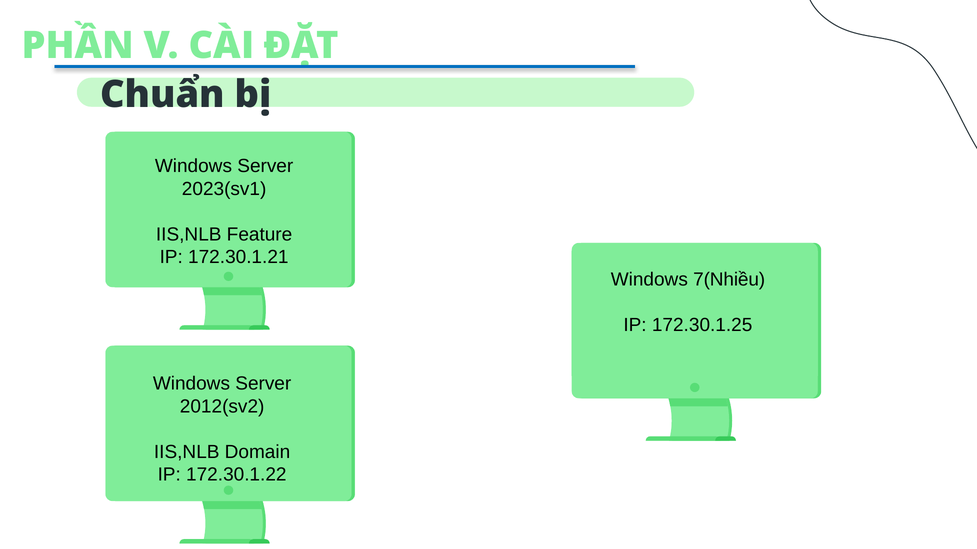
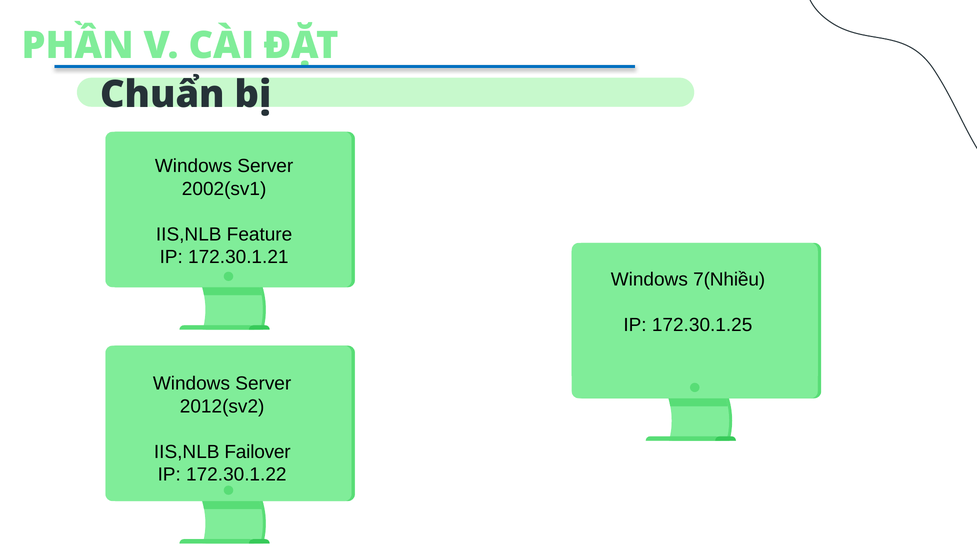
2023(sv1: 2023(sv1 -> 2002(sv1 (224, 189)
Domain: Domain -> Failover (258, 452)
